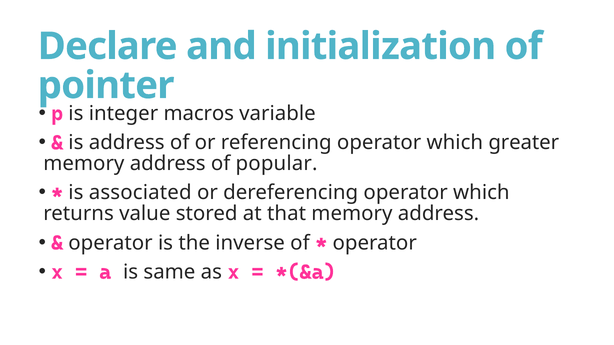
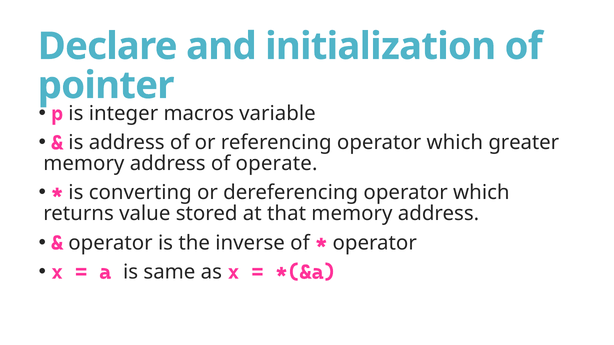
popular: popular -> operate (277, 164)
associated: associated -> converting (140, 193)
